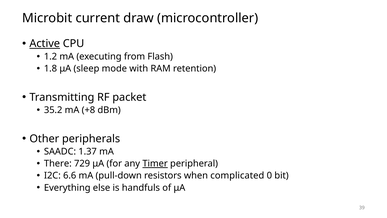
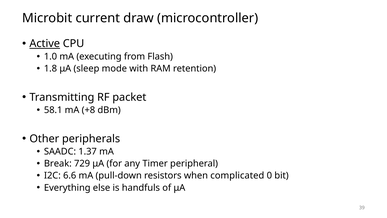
1.2: 1.2 -> 1.0 (50, 56)
35.2: 35.2 -> 58.1 (53, 110)
There: There -> Break (58, 163)
Timer underline: present -> none (155, 163)
